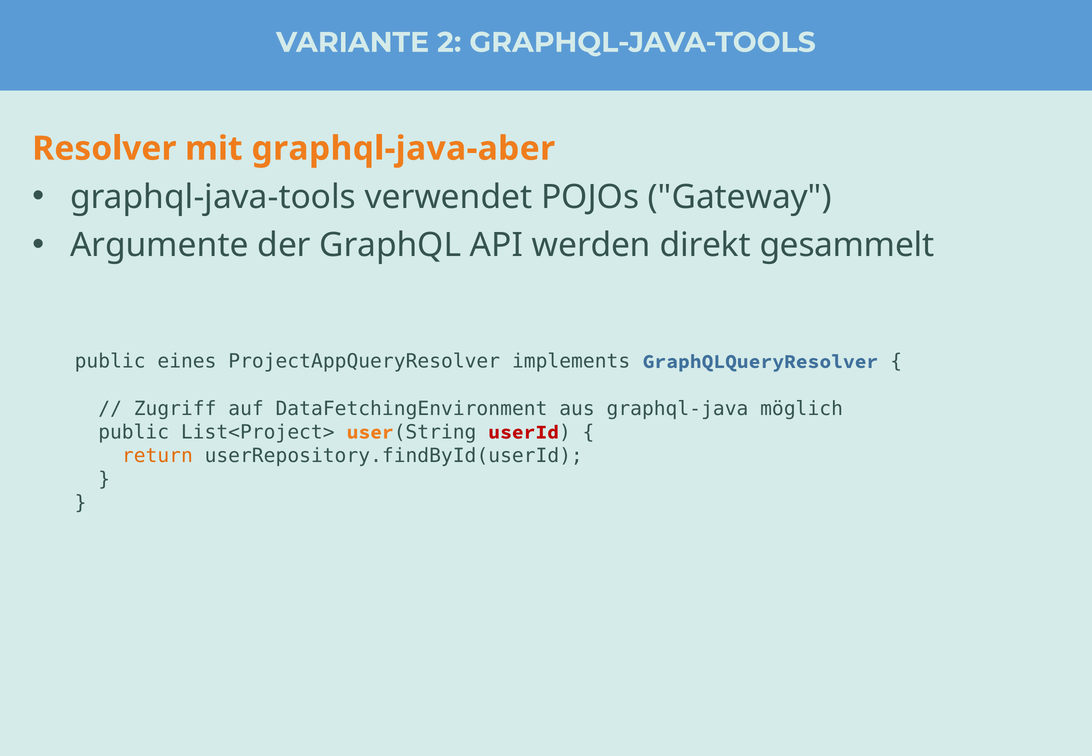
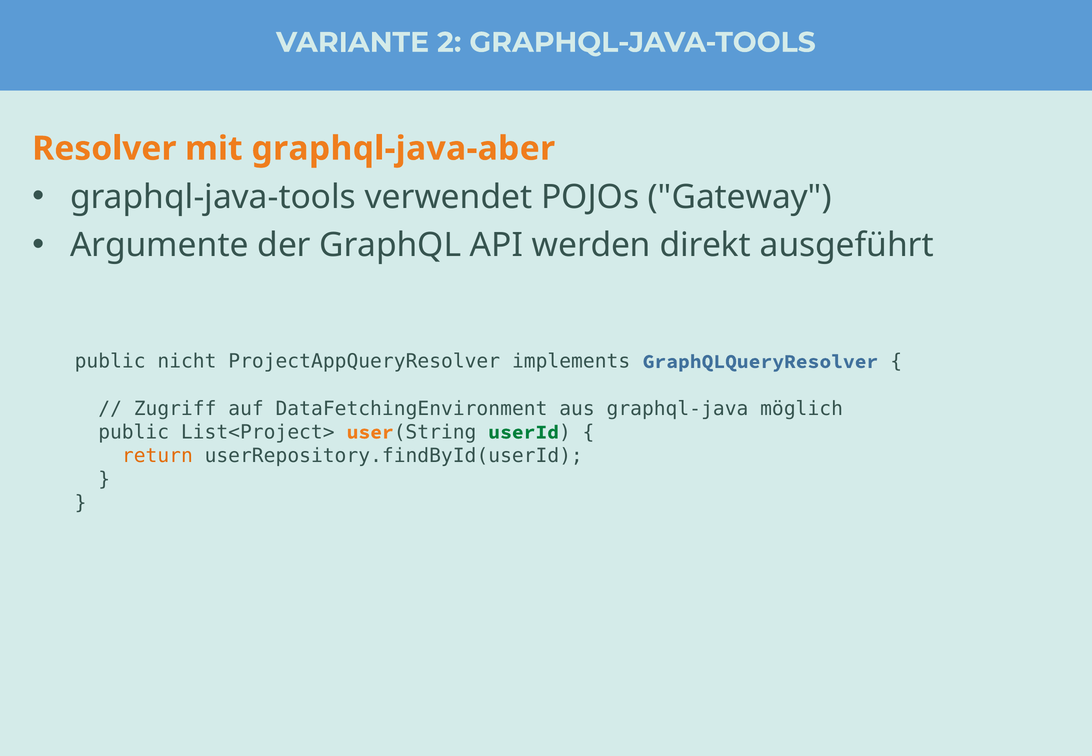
gesammelt: gesammelt -> ausgeführt (847, 245)
eines: eines -> nicht (187, 361)
userId colour: red -> green (524, 432)
